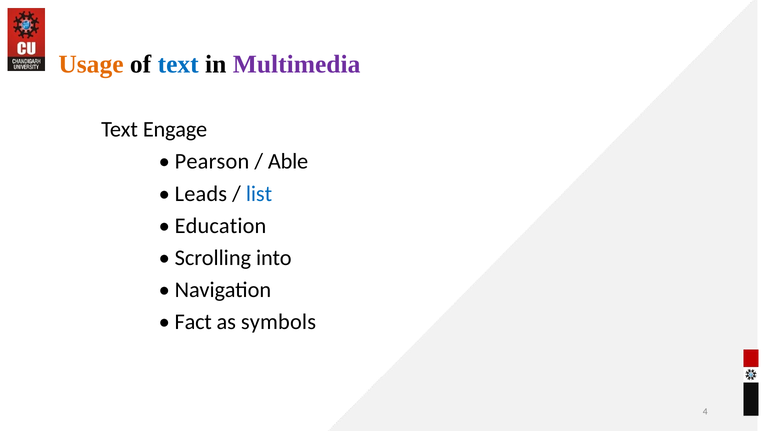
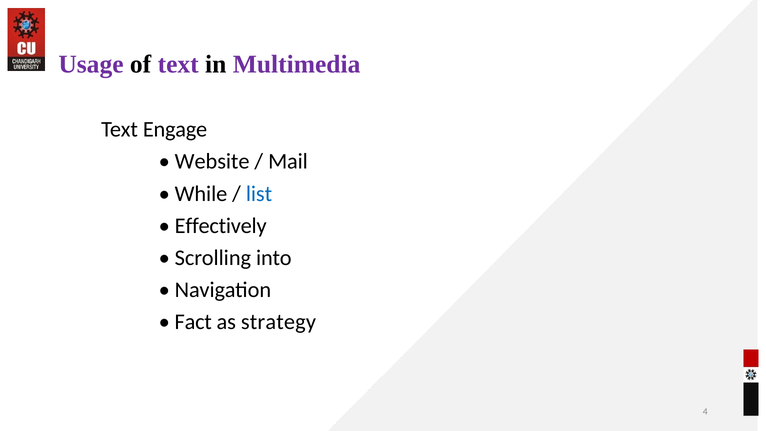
Usage colour: orange -> purple (91, 64)
text colour: blue -> purple (178, 64)
Pearson: Pearson -> Website (212, 162)
Able: Able -> Mail (288, 162)
Leads: Leads -> While (201, 194)
Education: Education -> Effectively (221, 226)
symbols: symbols -> strategy (278, 322)
